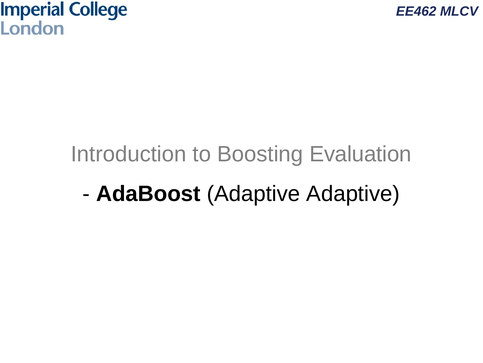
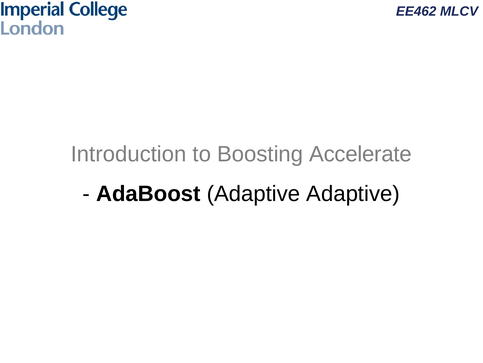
Evaluation: Evaluation -> Accelerate (361, 154)
